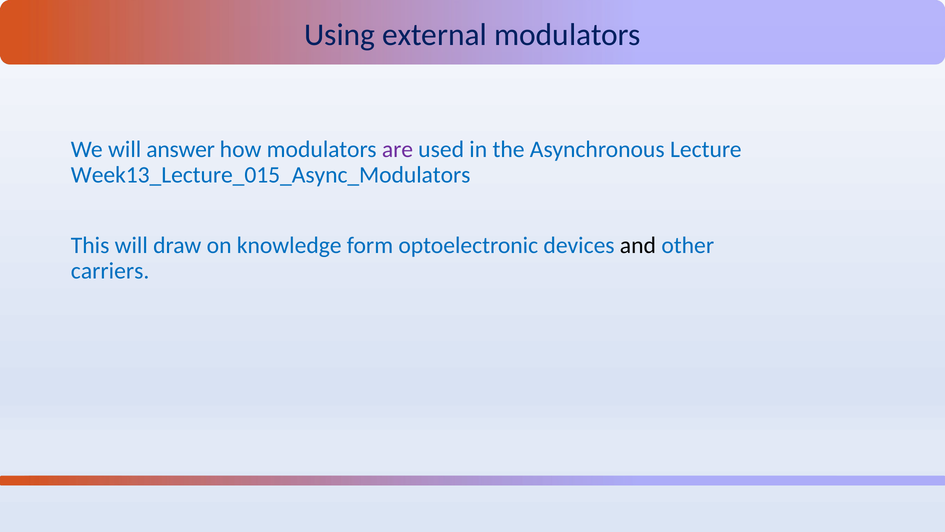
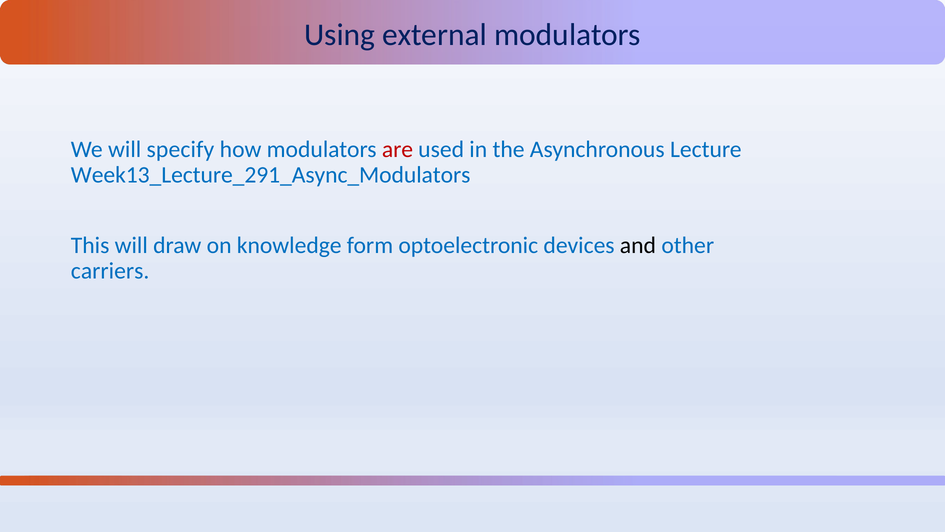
answer: answer -> specify (180, 149)
are colour: purple -> red (398, 149)
Week13_Lecture_015_Async_Modulators: Week13_Lecture_015_Async_Modulators -> Week13_Lecture_291_Async_Modulators (271, 175)
